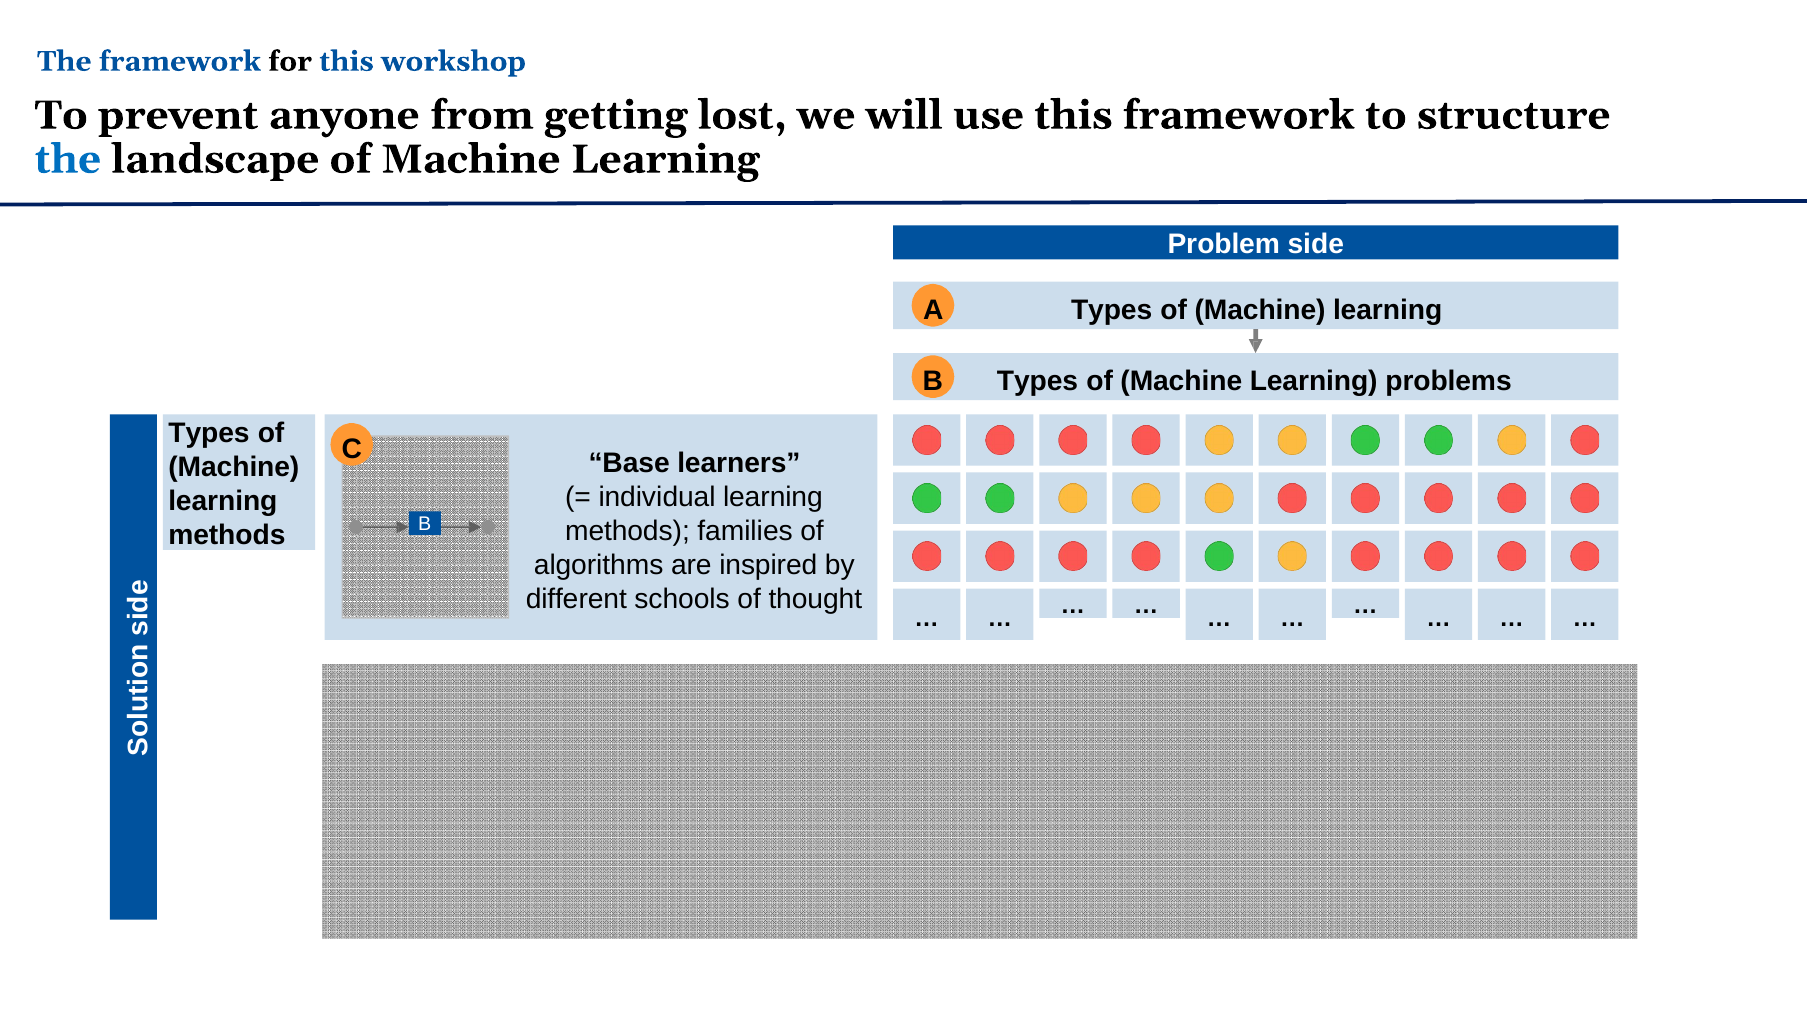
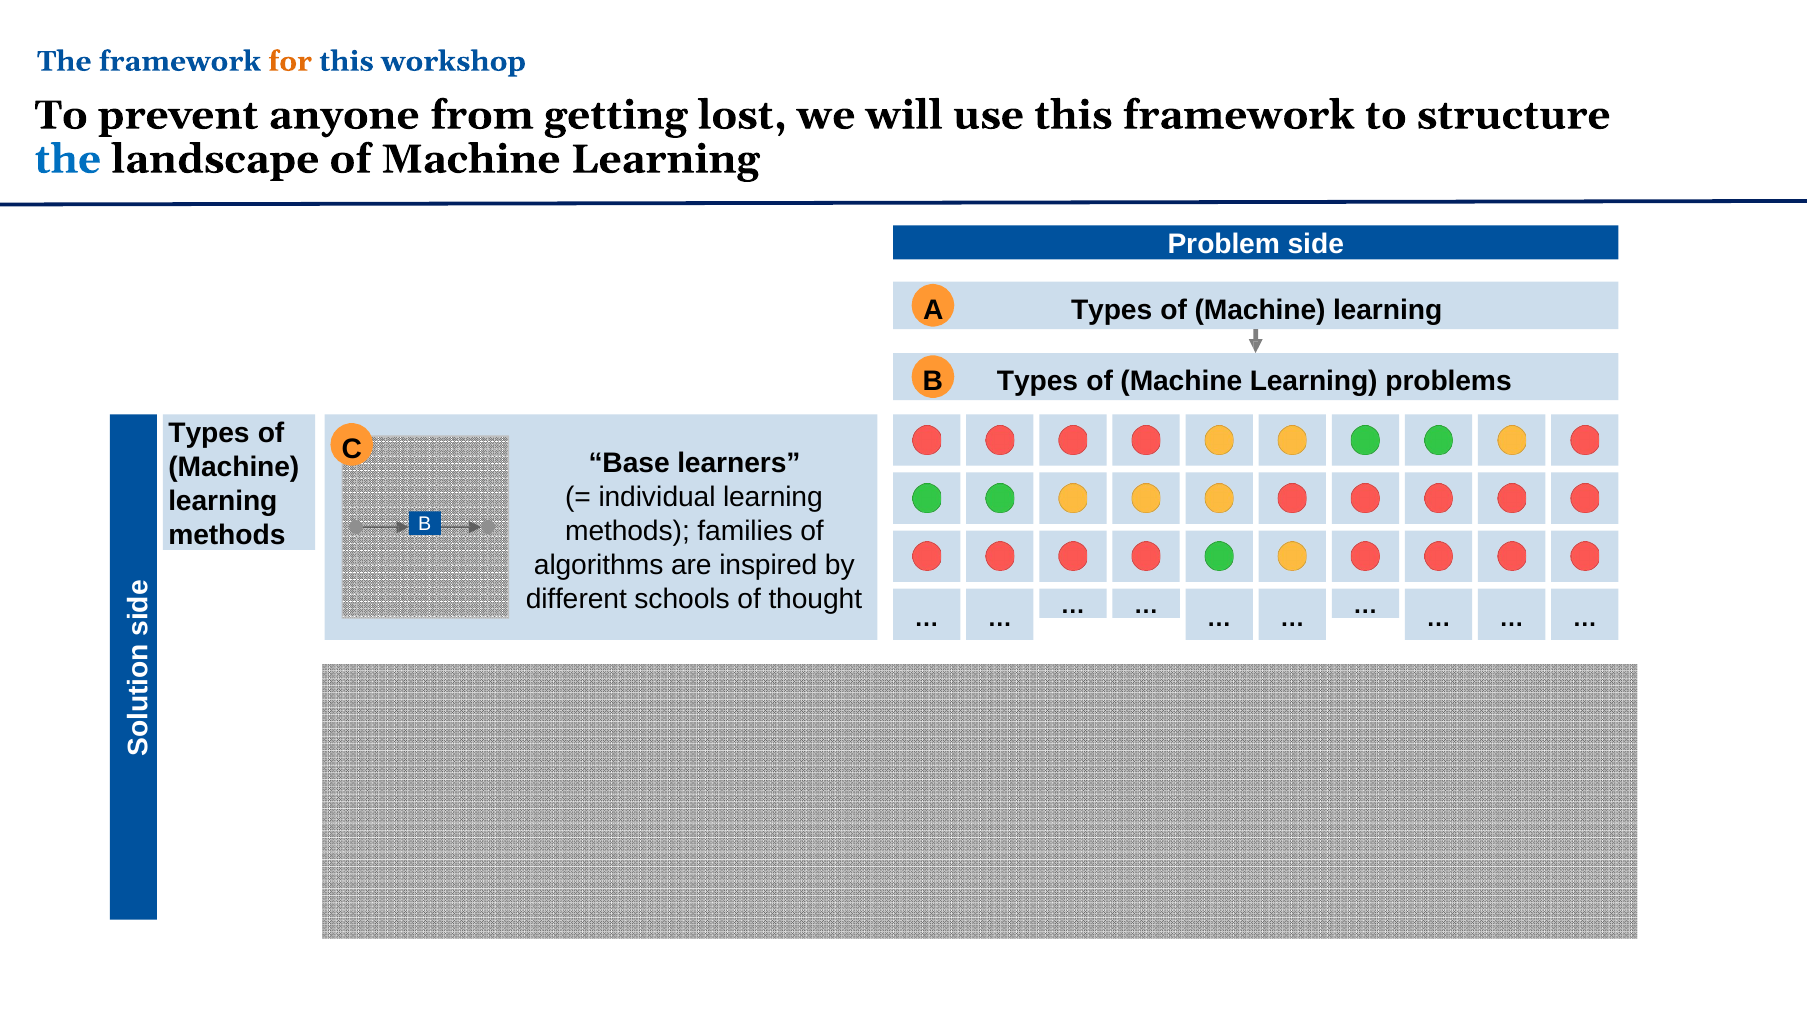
for colour: black -> orange (290, 61)
